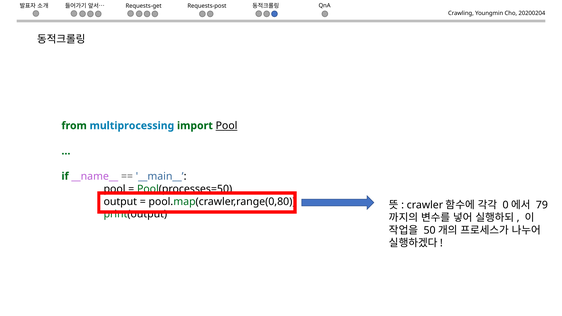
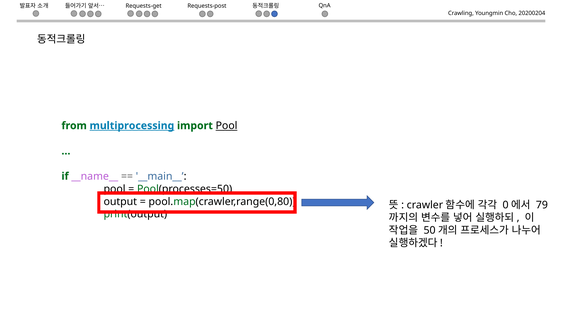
multiprocessing underline: none -> present (132, 126)
